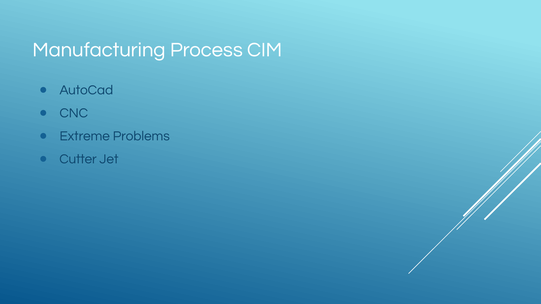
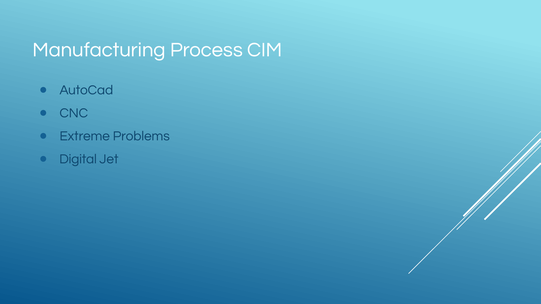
Cutter: Cutter -> Digital (78, 159)
